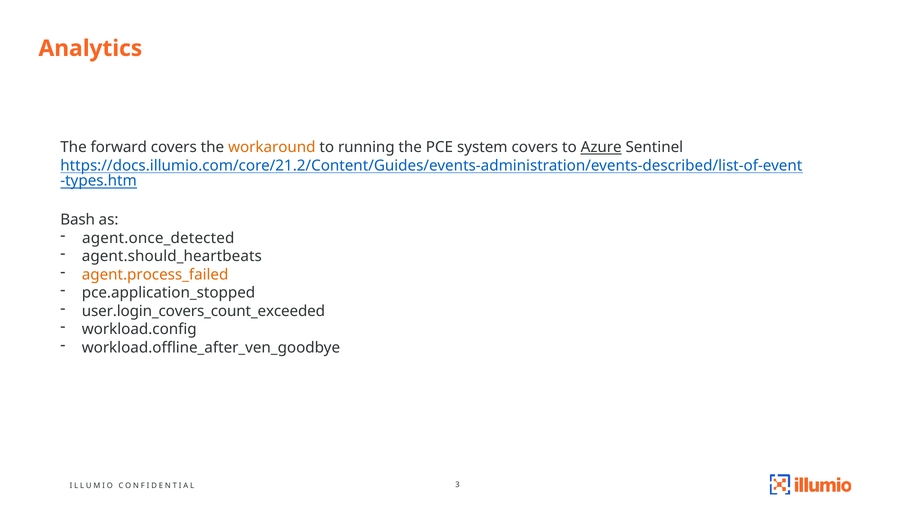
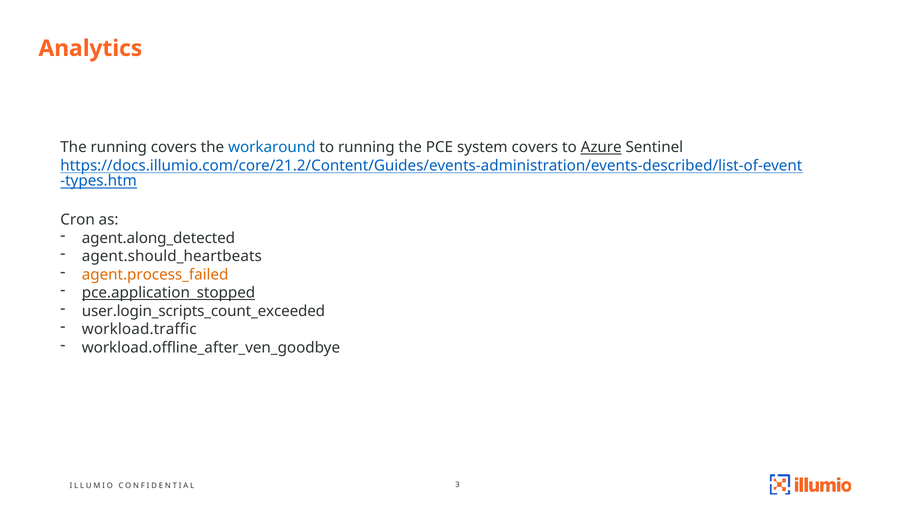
The forward: forward -> running (119, 148)
workaround colour: orange -> blue (272, 148)
Bash: Bash -> Cron (78, 220)
agent.once_detected: agent.once_detected -> agent.along_detected (158, 238)
pce.application_stopped underline: none -> present (169, 293)
user.login_covers_count_exceeded: user.login_covers_count_exceeded -> user.login_scripts_count_exceeded (203, 312)
workload.config: workload.config -> workload.traffic (139, 330)
